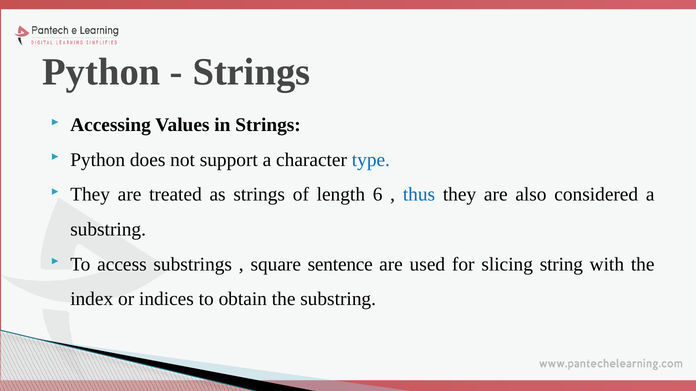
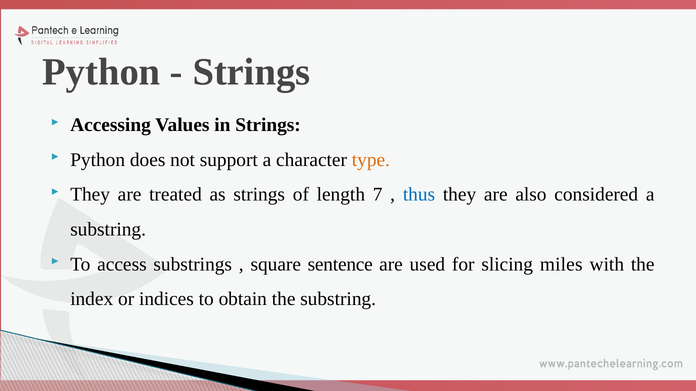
type colour: blue -> orange (371, 160)
6: 6 -> 7 (378, 195)
string: string -> miles (561, 265)
